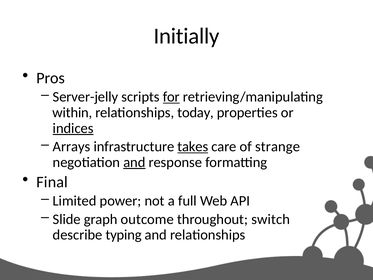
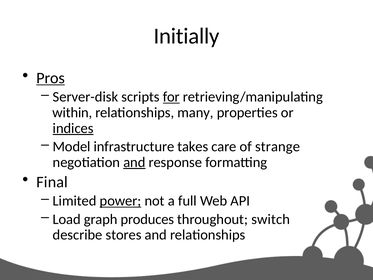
Pros underline: none -> present (51, 78)
Server-jelly: Server-jelly -> Server-disk (85, 97)
today: today -> many (196, 113)
Arrays: Arrays -> Model (72, 146)
takes underline: present -> none (193, 146)
power underline: none -> present (121, 201)
Slide: Slide -> Load (67, 219)
outcome: outcome -> produces (147, 219)
typing: typing -> stores (124, 235)
